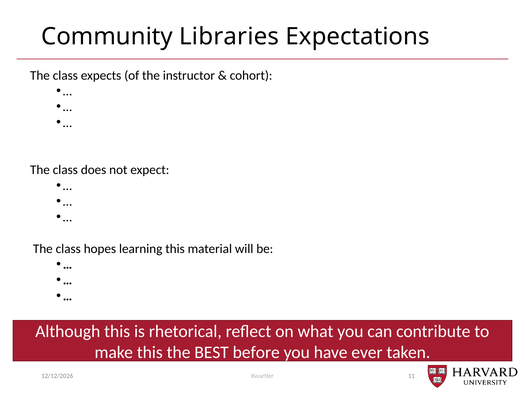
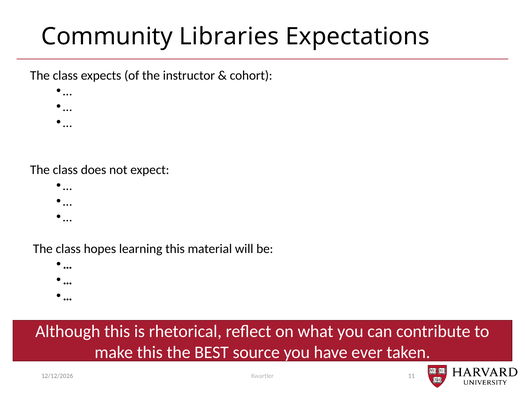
before: before -> source (256, 352)
